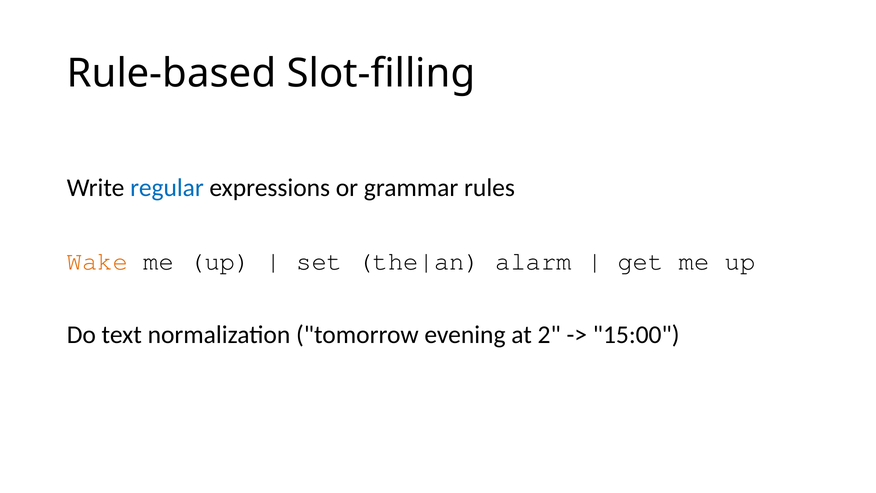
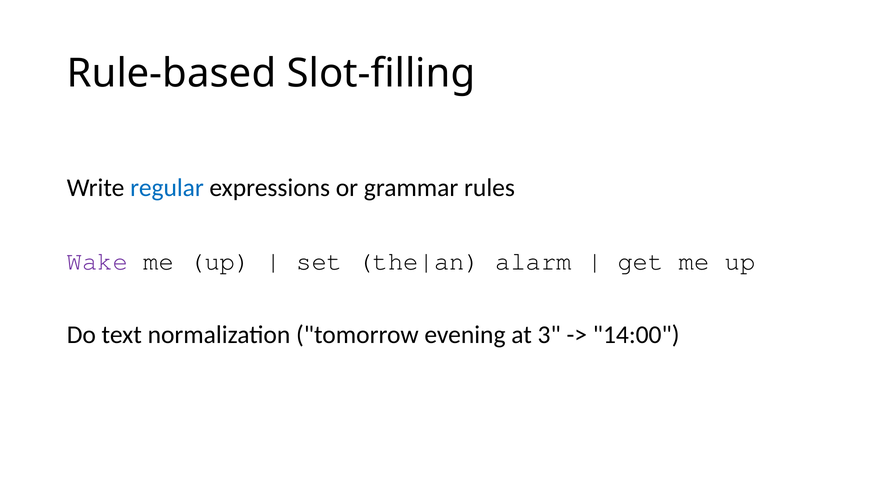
Wake colour: orange -> purple (97, 261)
2: 2 -> 3 (549, 335)
15:00: 15:00 -> 14:00 (636, 335)
